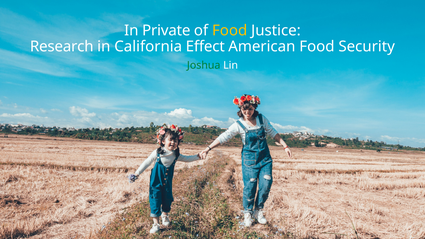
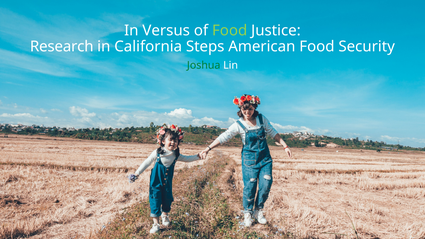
Private: Private -> Versus (166, 30)
Food colour: yellow -> light green (230, 30)
Effect: Effect -> Steps (205, 47)
